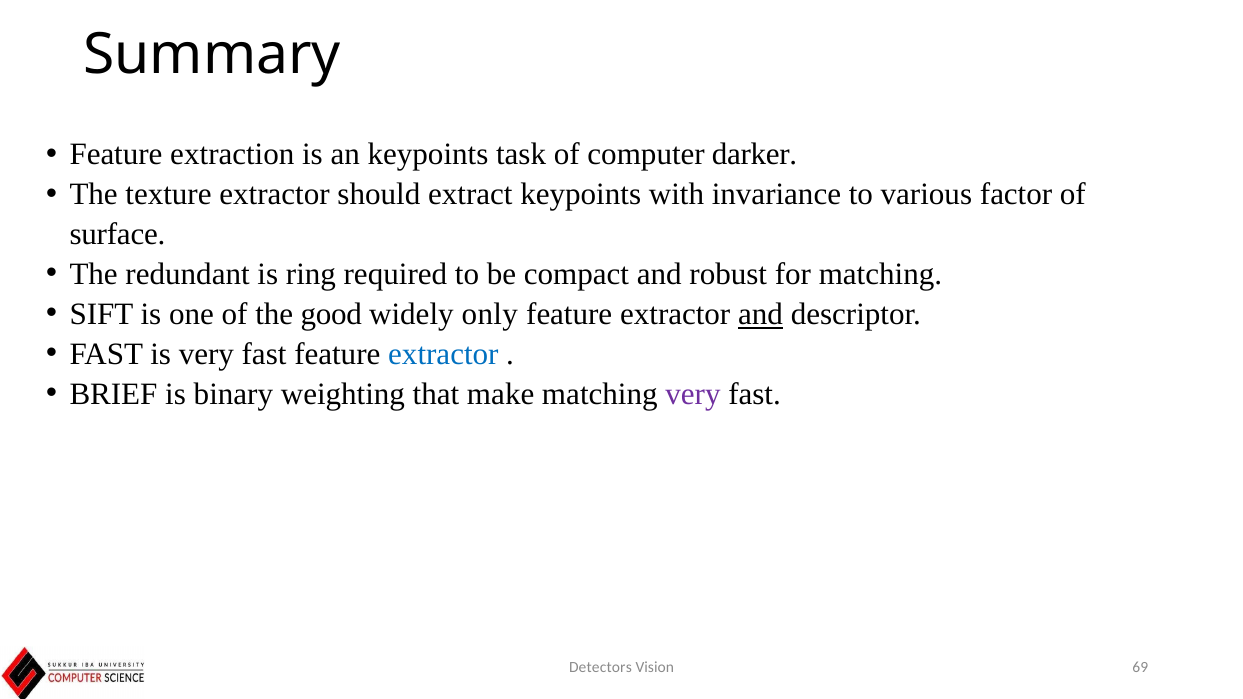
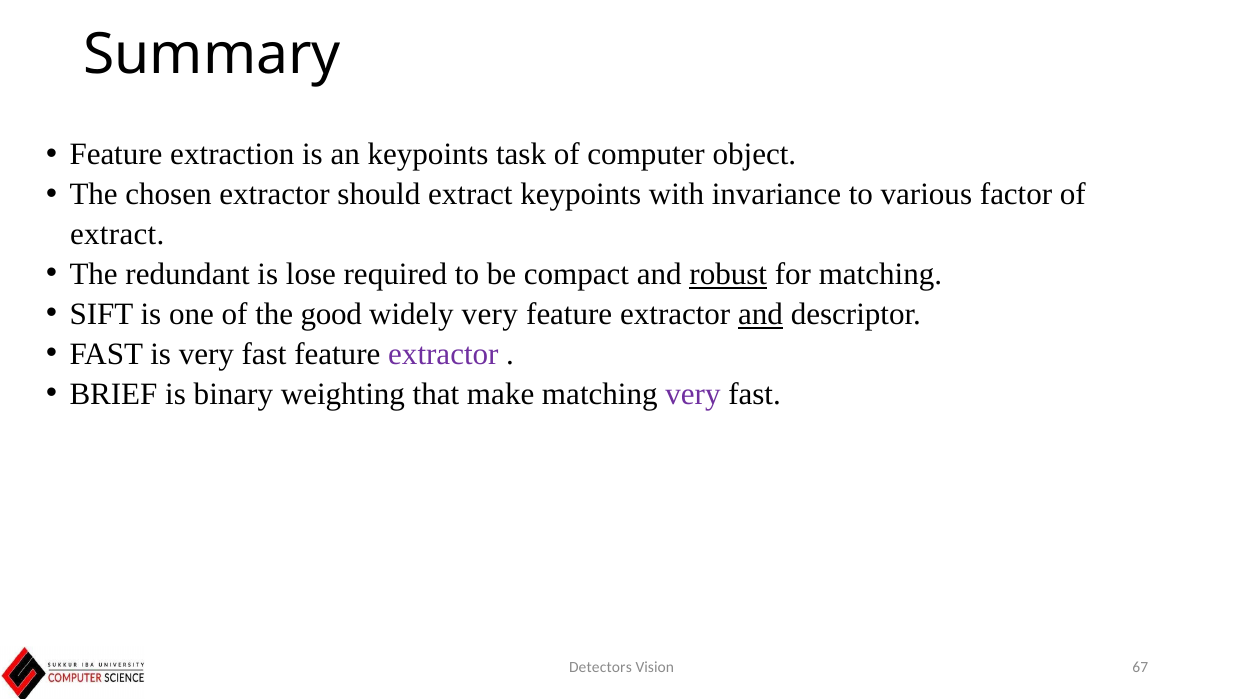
darker: darker -> object (754, 155)
texture: texture -> chosen (169, 195)
surface: surface -> extract (117, 235)
ring: ring -> lose (311, 274)
robust underline: none -> present (728, 274)
widely only: only -> very (490, 314)
extractor colour: blue -> purple (443, 354)
69: 69 -> 67 (1140, 668)
